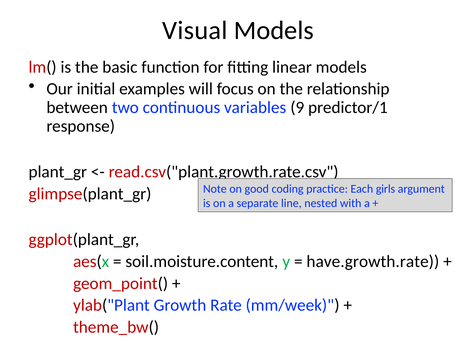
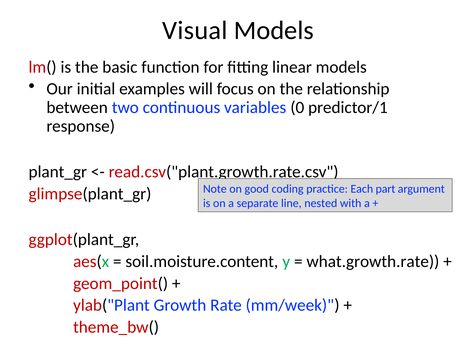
9: 9 -> 0 (297, 107)
girls: girls -> part (386, 189)
have.growth.rate: have.growth.rate -> what.growth.rate (373, 261)
